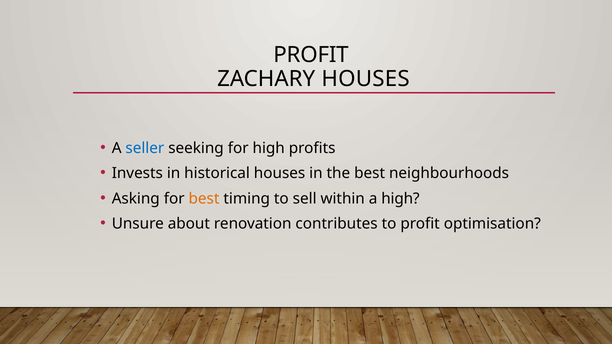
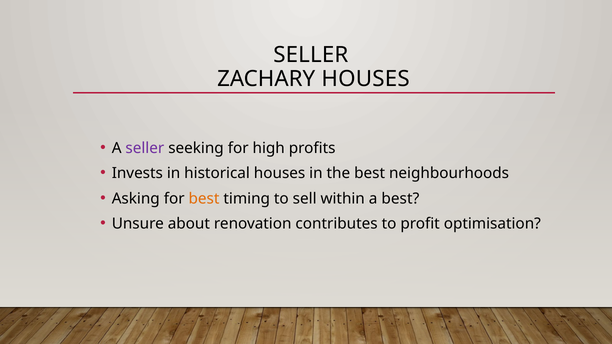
PROFIT: PROFIT -> SELLER (311, 55)
seller colour: blue -> purple (145, 148)
a high: high -> best (400, 199)
